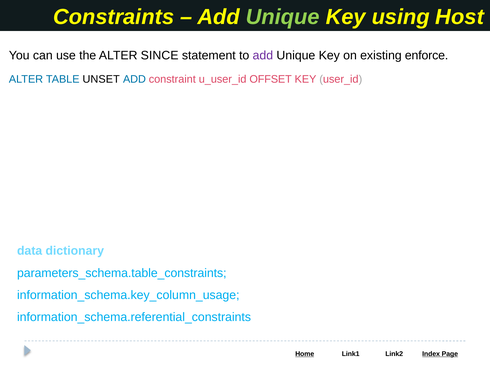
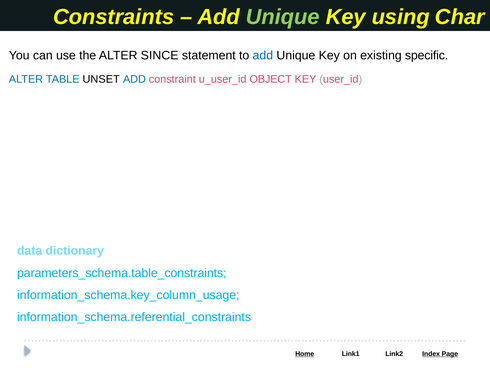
Host: Host -> Char (460, 17)
add colour: purple -> blue (263, 56)
enforce: enforce -> specific (427, 56)
OFFSET: OFFSET -> OBJECT (271, 79)
